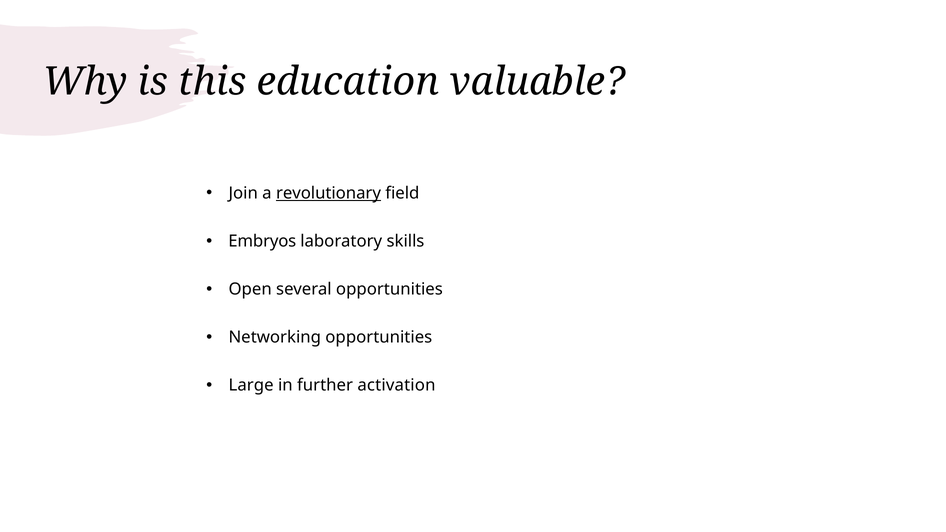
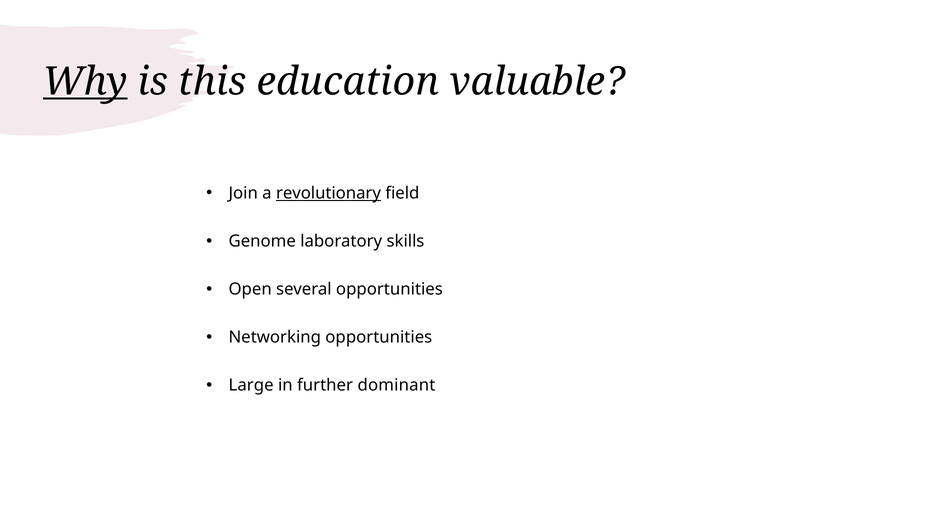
Why underline: none -> present (85, 82)
Embryos: Embryos -> Genome (262, 241)
activation: activation -> dominant (396, 385)
